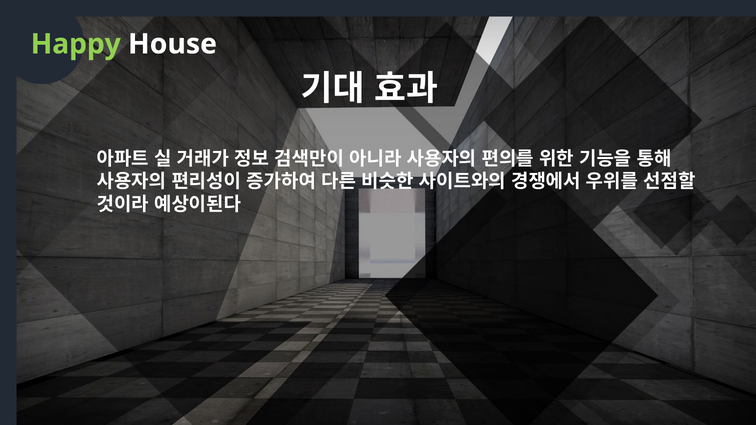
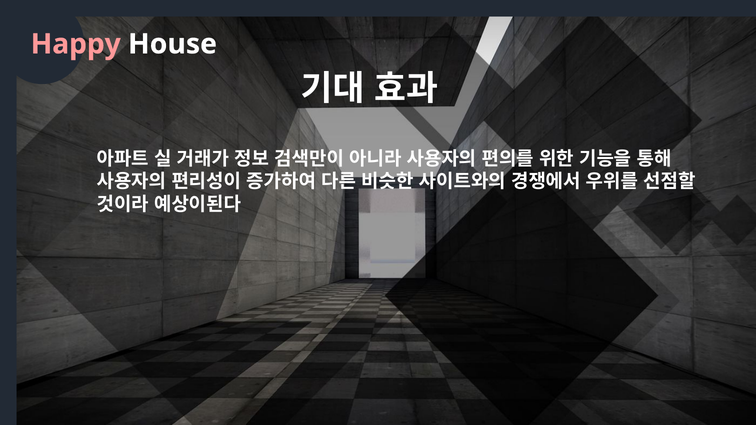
Happy colour: light green -> pink (76, 44)
